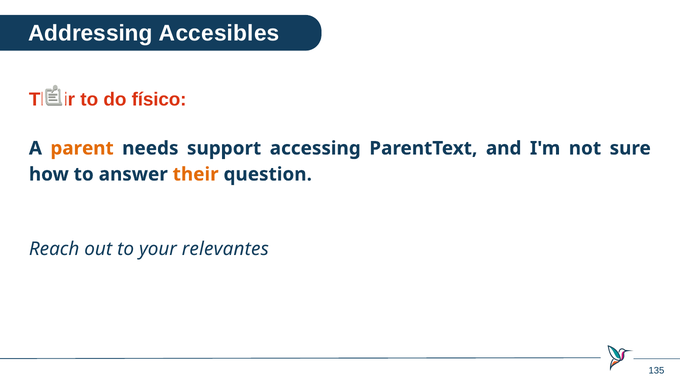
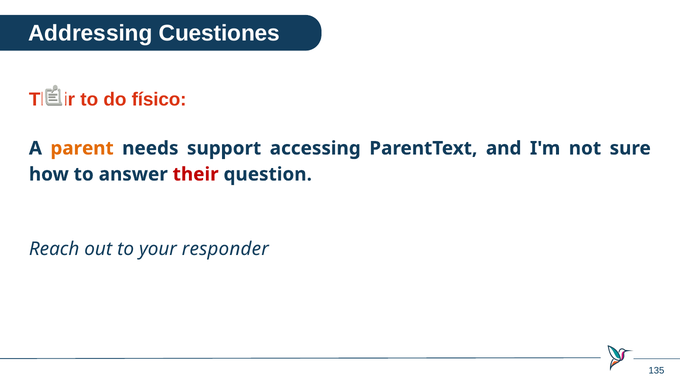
Accesibles: Accesibles -> Cuestiones (219, 33)
their colour: orange -> red (196, 175)
relevantes: relevantes -> responder (225, 249)
